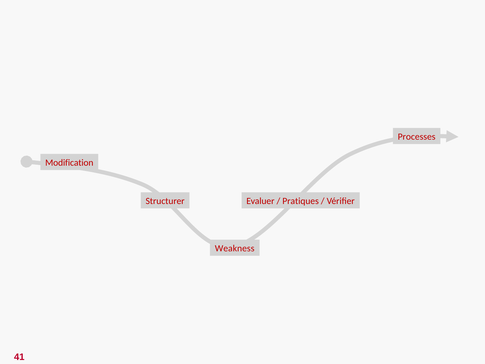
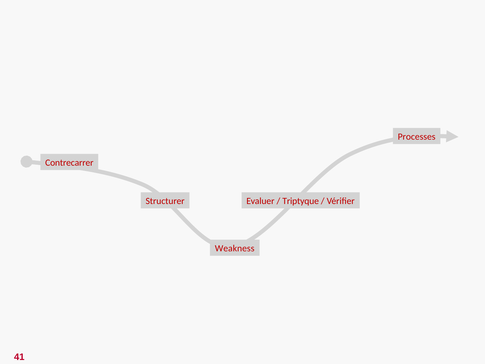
Modification: Modification -> Contrecarrer (69, 163)
Pratiques: Pratiques -> Triptyque (301, 201)
